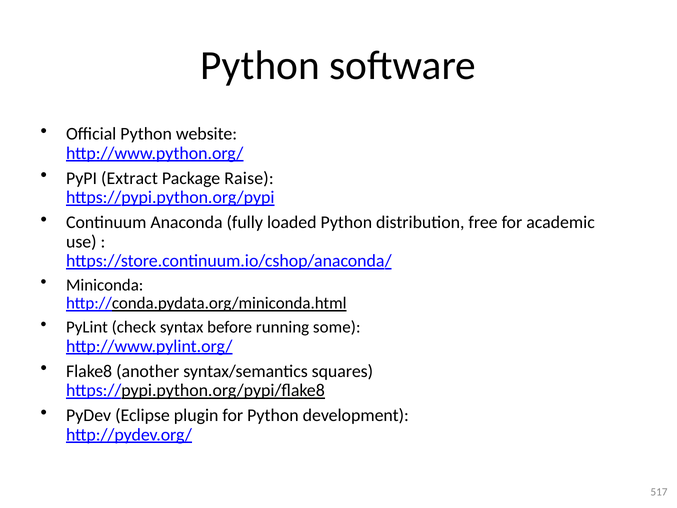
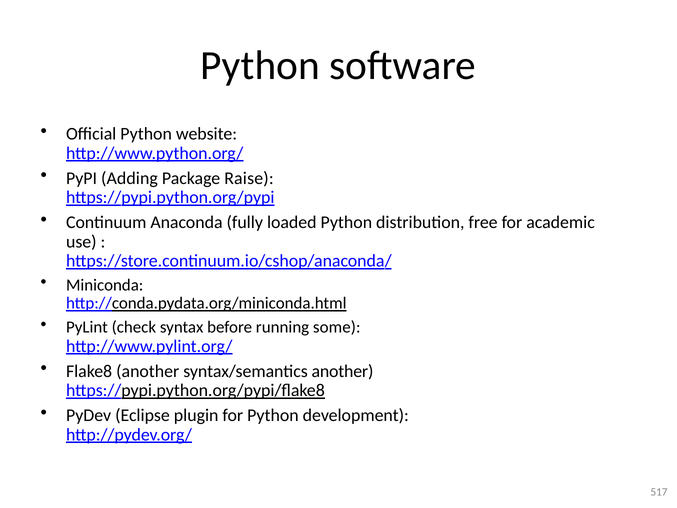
Extract: Extract -> Adding (129, 178)
syntax/semantics squares: squares -> another (342, 371)
